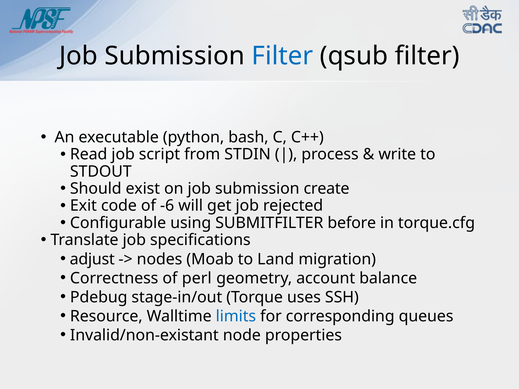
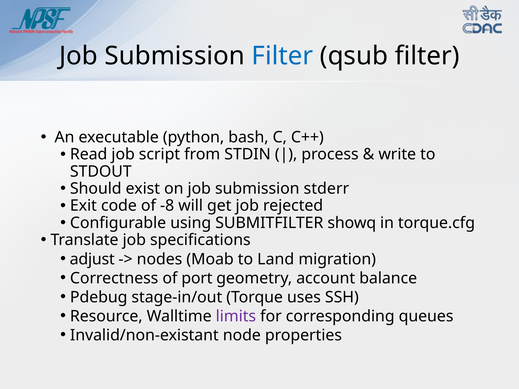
create: create -> stderr (326, 189)
-6: -6 -> -8 (167, 206)
before: before -> showq (352, 223)
perl: perl -> port (197, 278)
limits colour: blue -> purple (236, 316)
